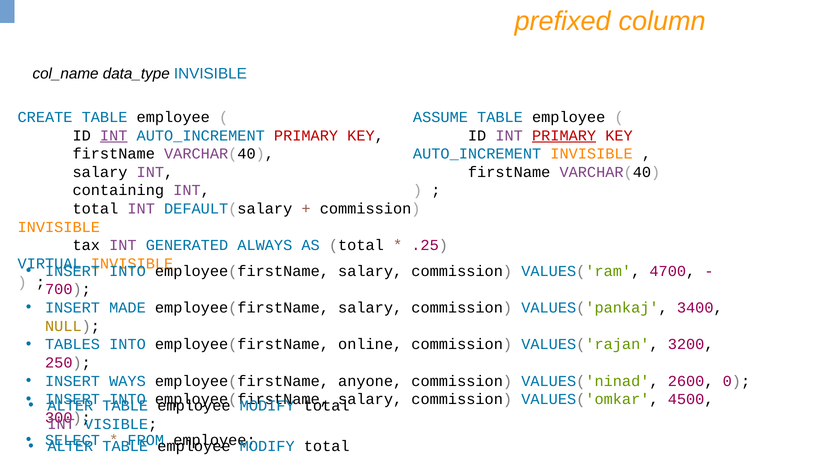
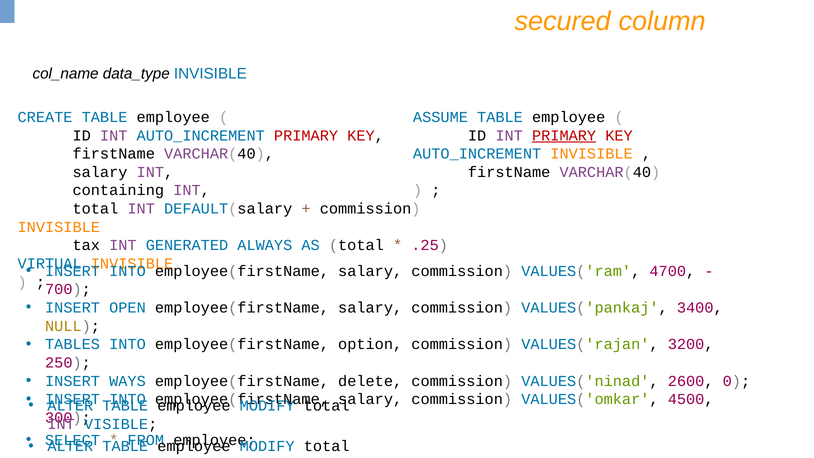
prefixed: prefixed -> secured (563, 21)
INT underline: present -> none (114, 135)
MADE: MADE -> OPEN (127, 308)
online: online -> option (370, 344)
anyone: anyone -> delete (370, 381)
